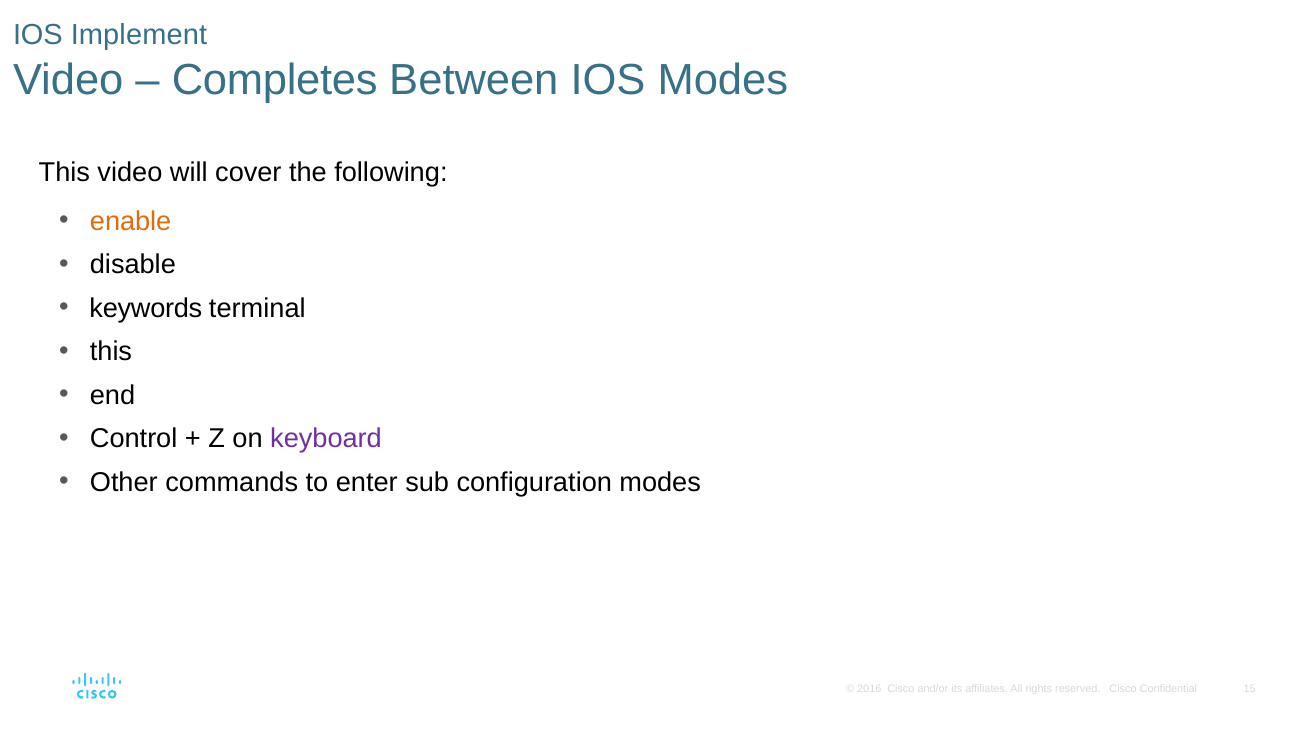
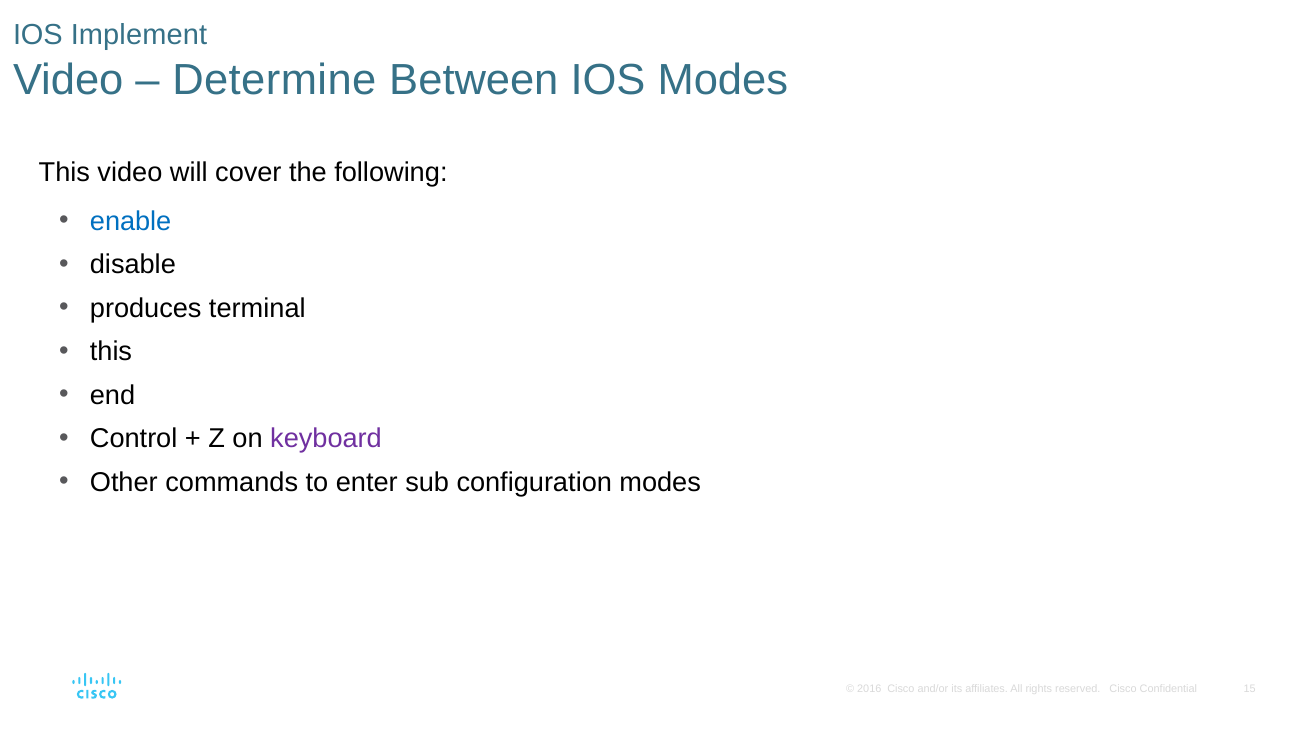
Completes: Completes -> Determine (274, 80)
enable colour: orange -> blue (131, 221)
keywords: keywords -> produces (146, 308)
